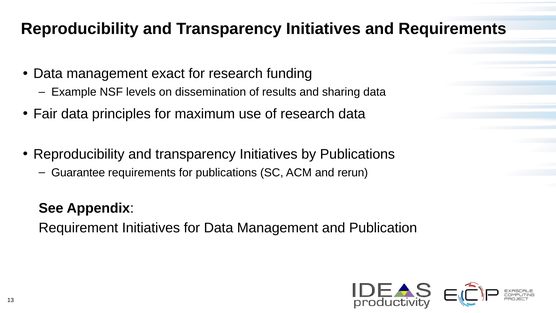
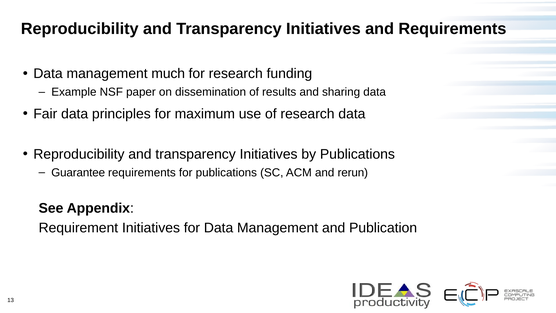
exact: exact -> much (168, 74)
levels: levels -> paper (141, 92)
